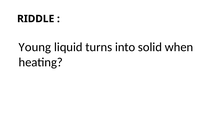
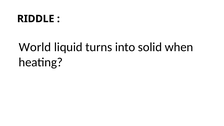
Young: Young -> World (35, 47)
